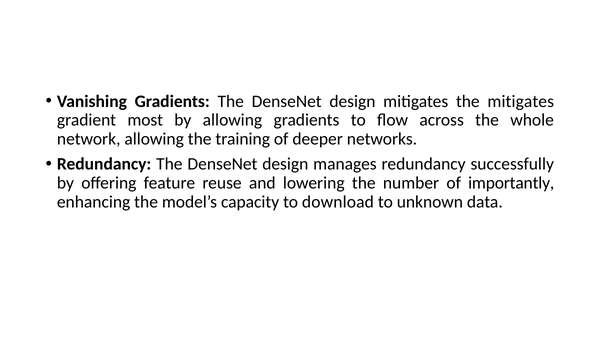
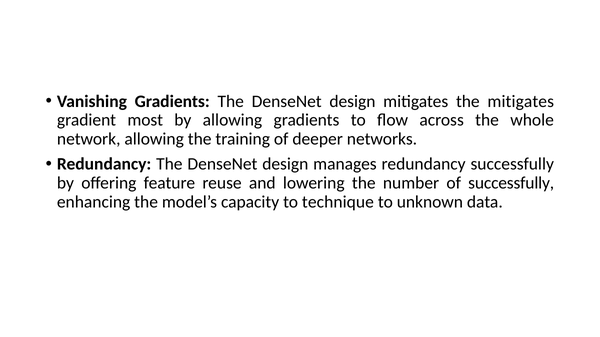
of importantly: importantly -> successfully (511, 183)
download: download -> technique (338, 202)
